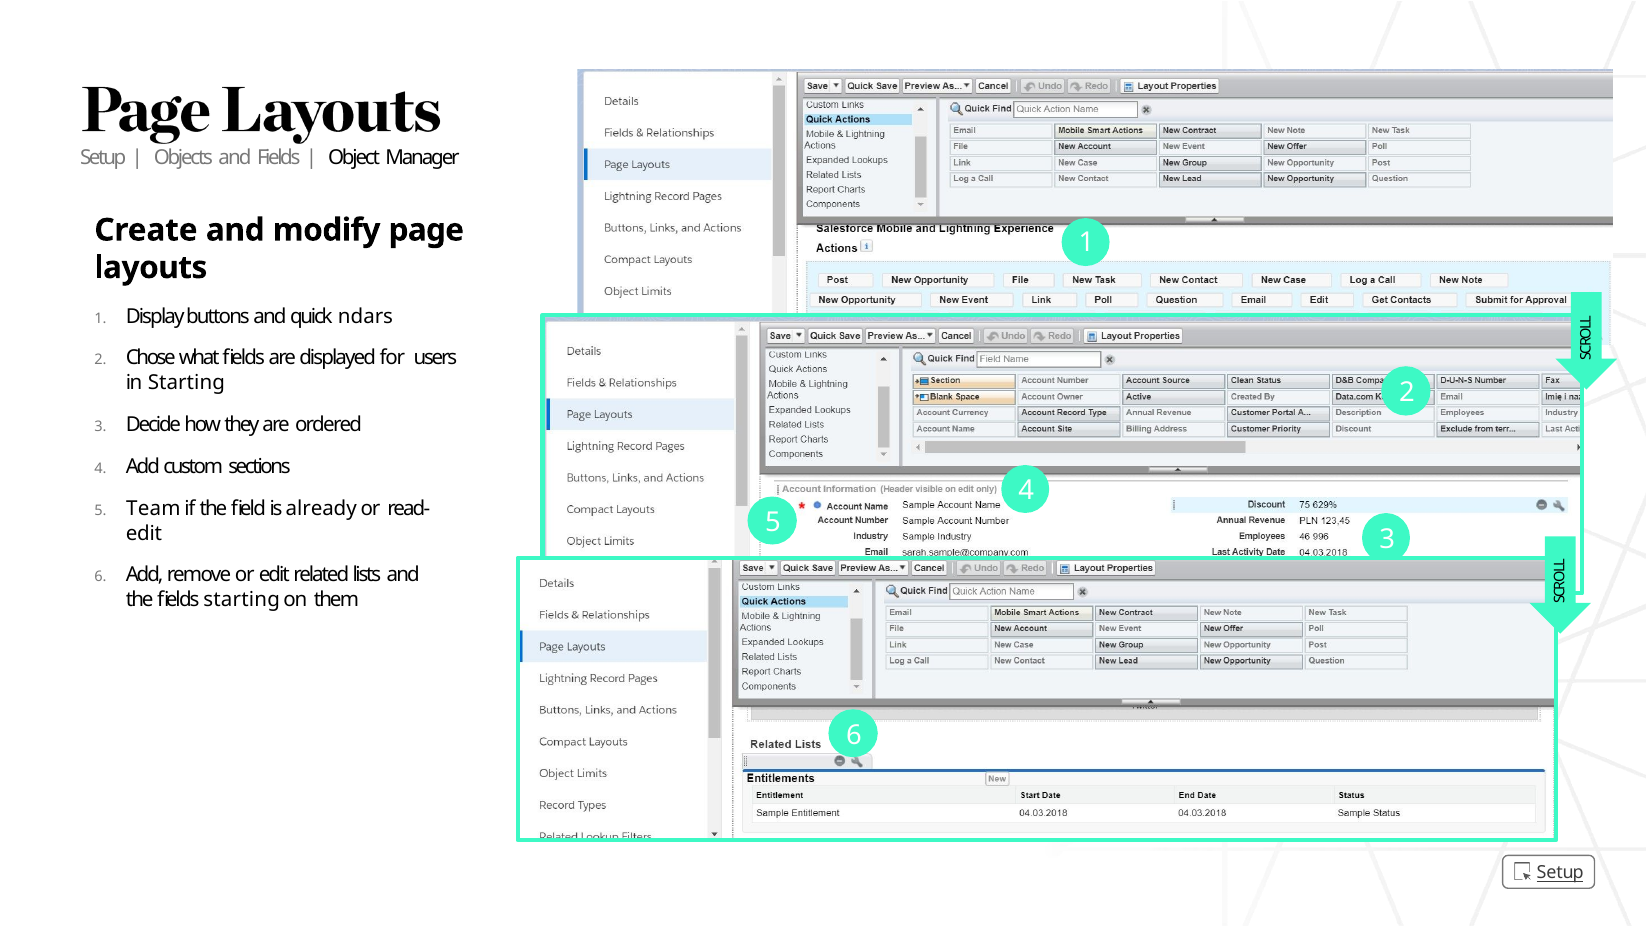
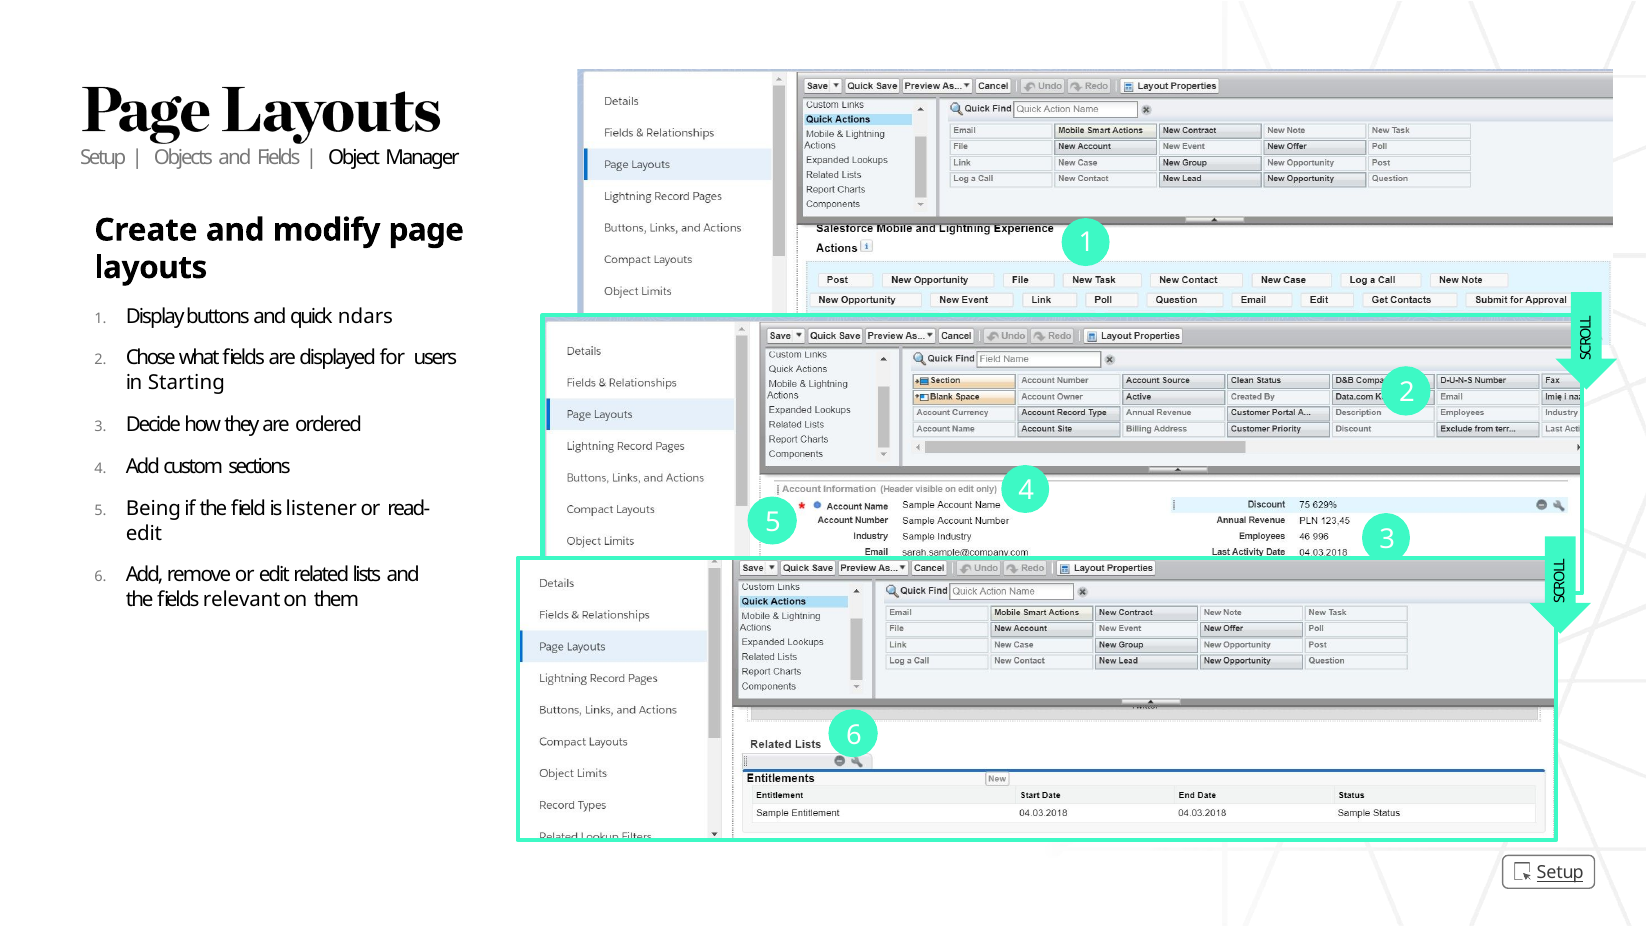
Team: Team -> Being (153, 509)
already: already -> listener (321, 509)
fields starting: starting -> relevant (242, 600)
